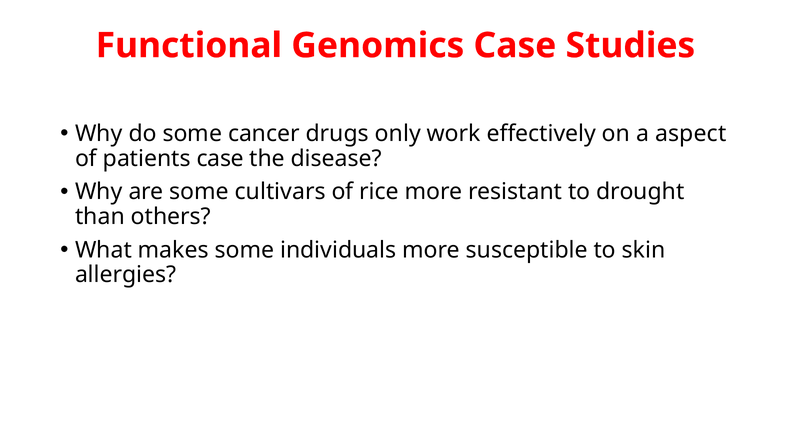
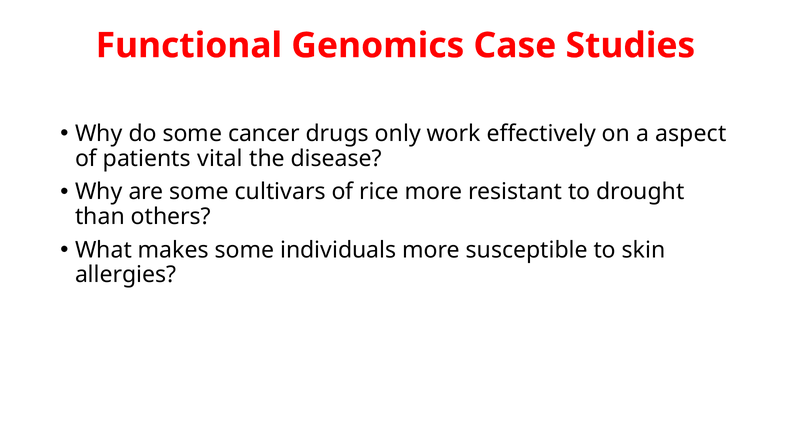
patients case: case -> vital (220, 159)
